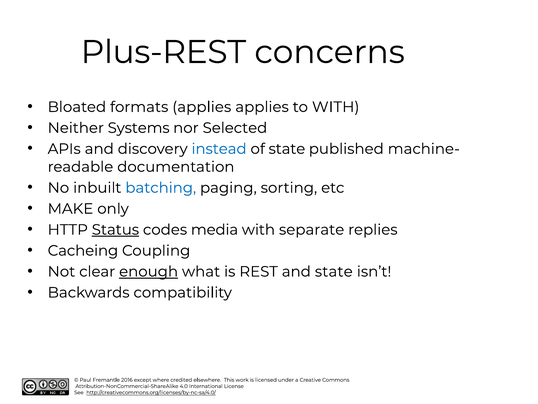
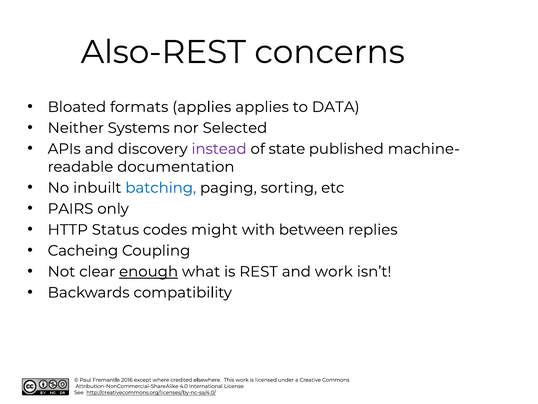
Plus-REST: Plus-REST -> Also-REST (163, 52)
to WITH: WITH -> DATA (336, 107)
instead colour: blue -> purple (219, 149)
MAKE: MAKE -> PAIRS (71, 209)
Status underline: present -> none (115, 229)
media: media -> might (214, 229)
separate: separate -> between (312, 229)
and state: state -> work (334, 271)
